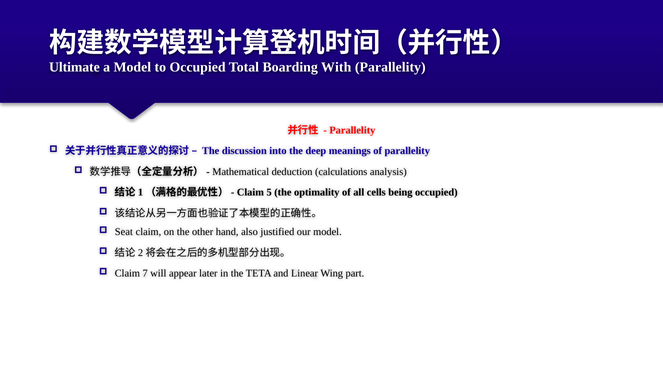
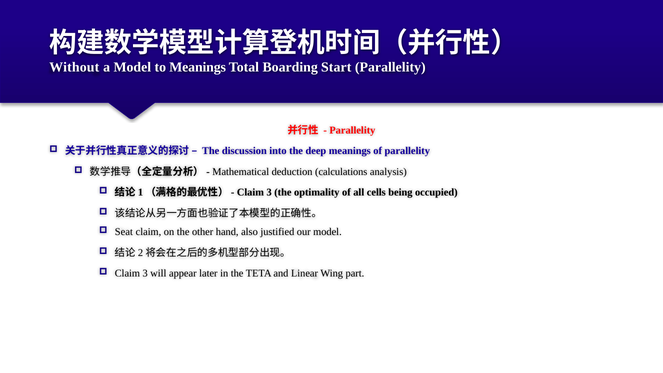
Ultimate: Ultimate -> Without (74, 67)
to Occupied: Occupied -> Meanings (198, 67)
With: With -> Start (336, 67)
5: 5 -> 3 (269, 192)
7: 7 -> 3 (145, 273)
